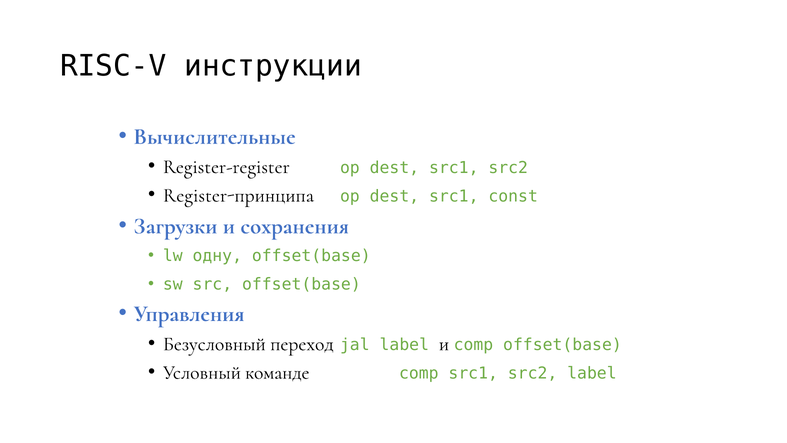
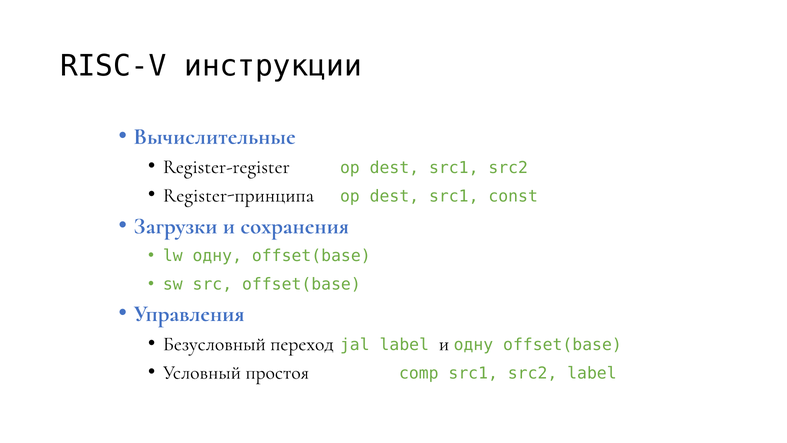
и comp: comp -> одну (473, 345)
команде: команде -> простоя (277, 372)
